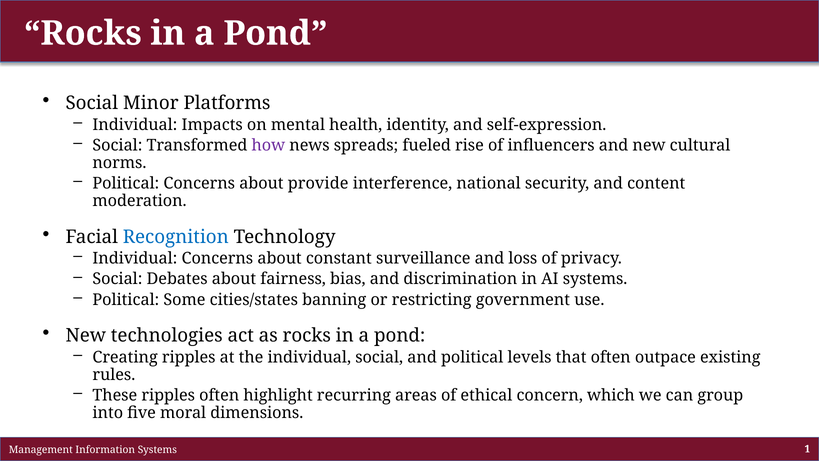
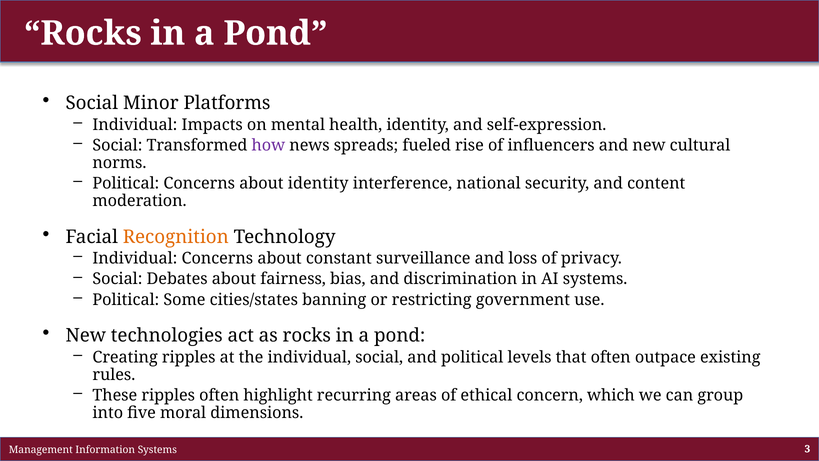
about provide: provide -> identity (318, 183)
Recognition colour: blue -> orange (176, 237)
1: 1 -> 3 (807, 449)
